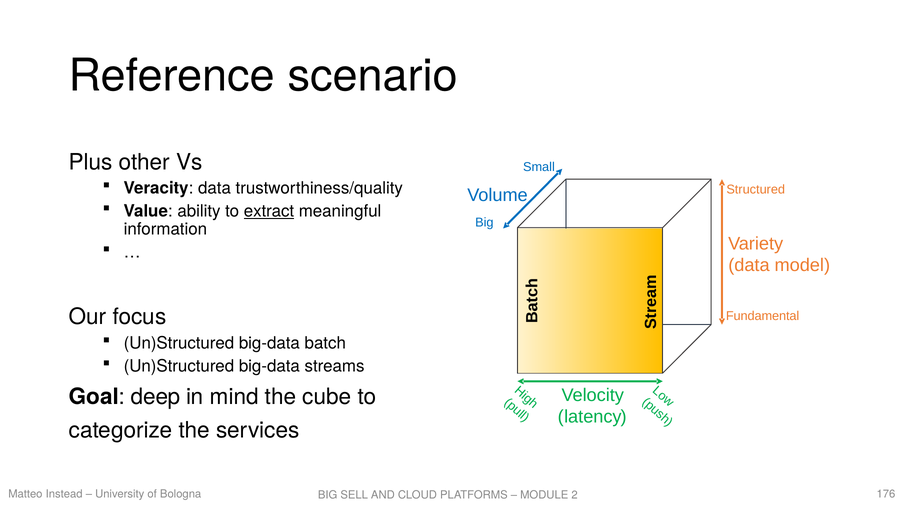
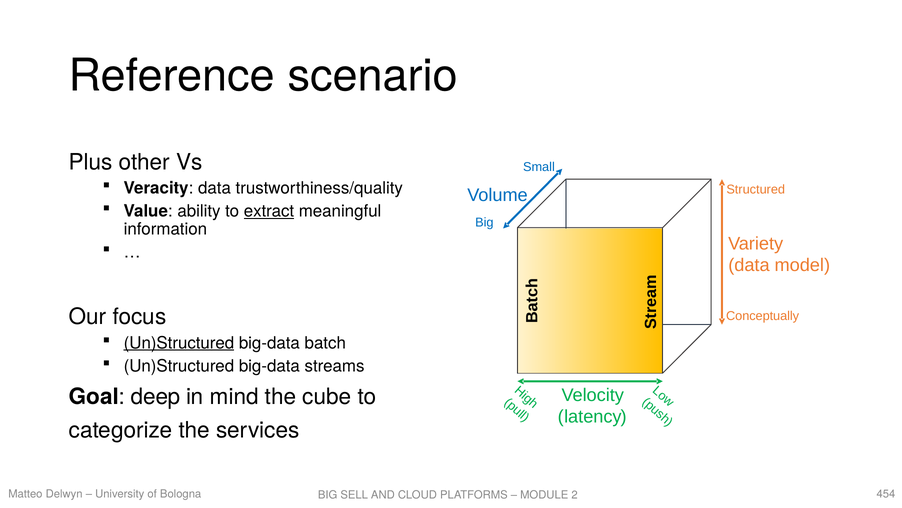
Fundamental: Fundamental -> Conceptually (763, 316)
Un)Structured underline: none -> present (179, 343)
Instead: Instead -> Delwyn (64, 493)
176: 176 -> 454 (886, 493)
